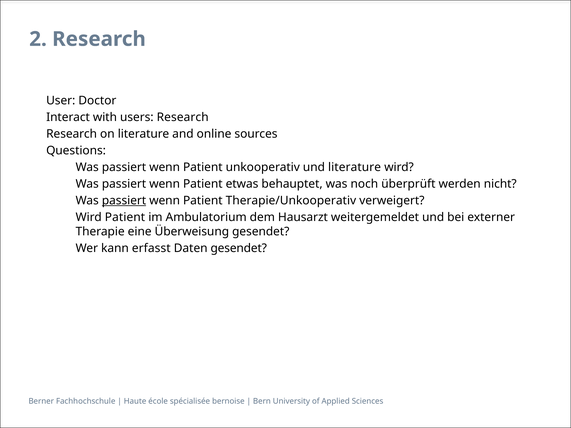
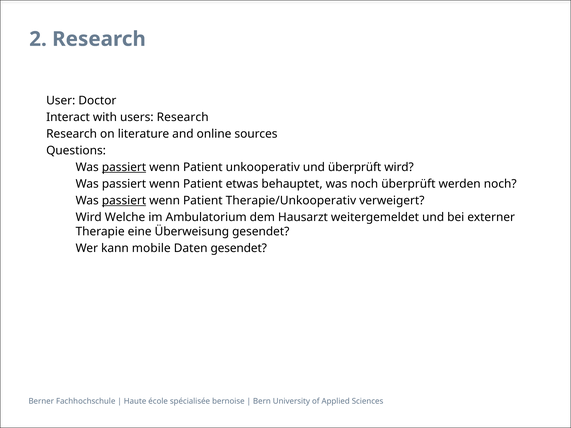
passiert underline: none -> present (124, 167)
und literature: literature -> überprüft (355, 167)
werden nicht: nicht -> noch (500, 184)
Wird Patient: Patient -> Welche (125, 217)
erfasst: erfasst -> mobile (151, 248)
